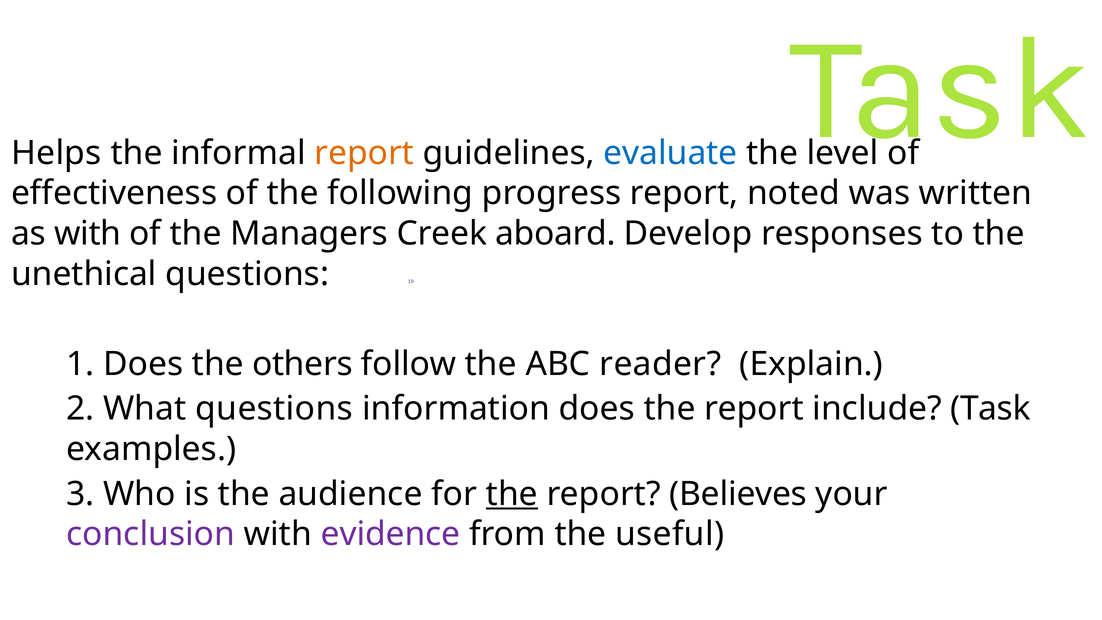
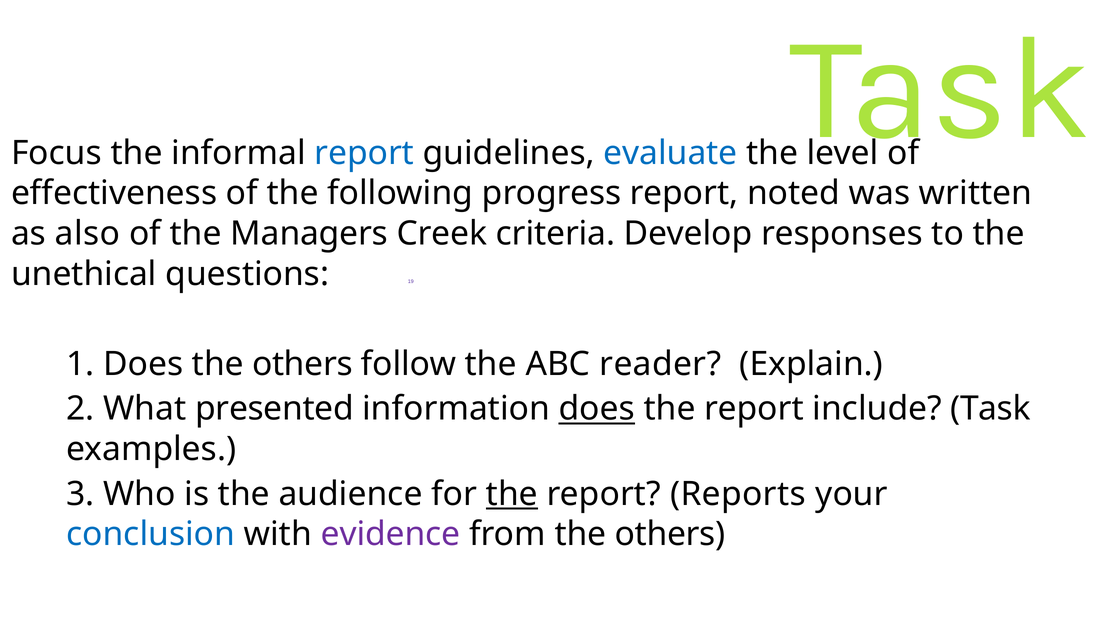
Helps: Helps -> Focus (56, 153)
report colour: orange -> blue (364, 153)
as with: with -> also (87, 234)
aboard: aboard -> criteria (556, 234)
What questions: questions -> presented (274, 409)
does underline: none -> present (597, 409)
Believes: Believes -> Reports (738, 494)
conclusion colour: purple -> blue (151, 534)
from the useful: useful -> others (670, 534)
